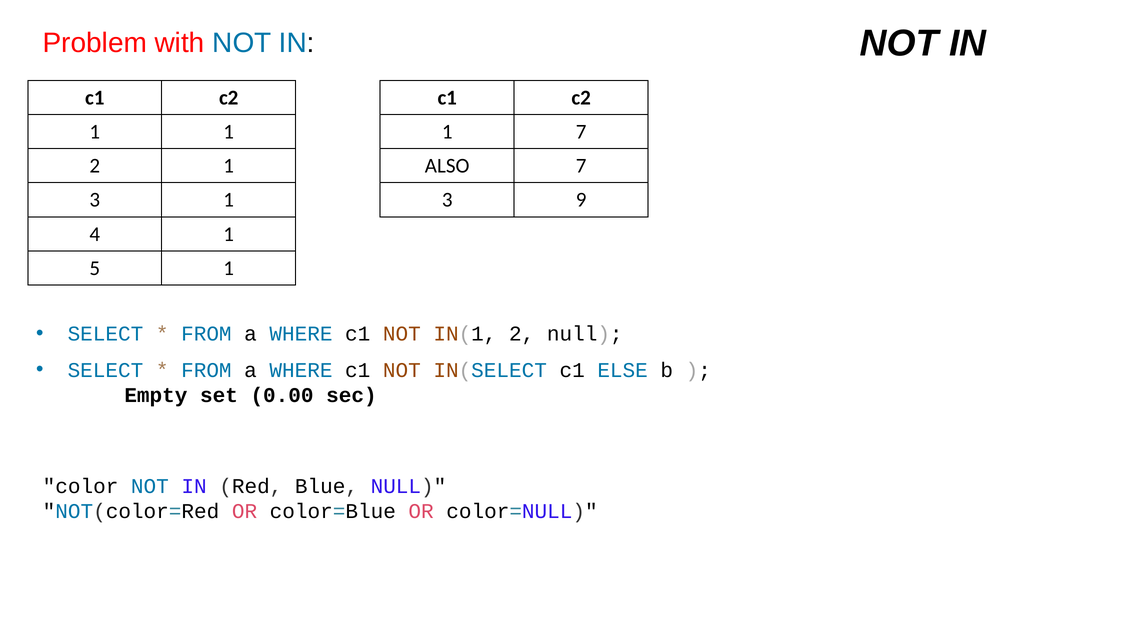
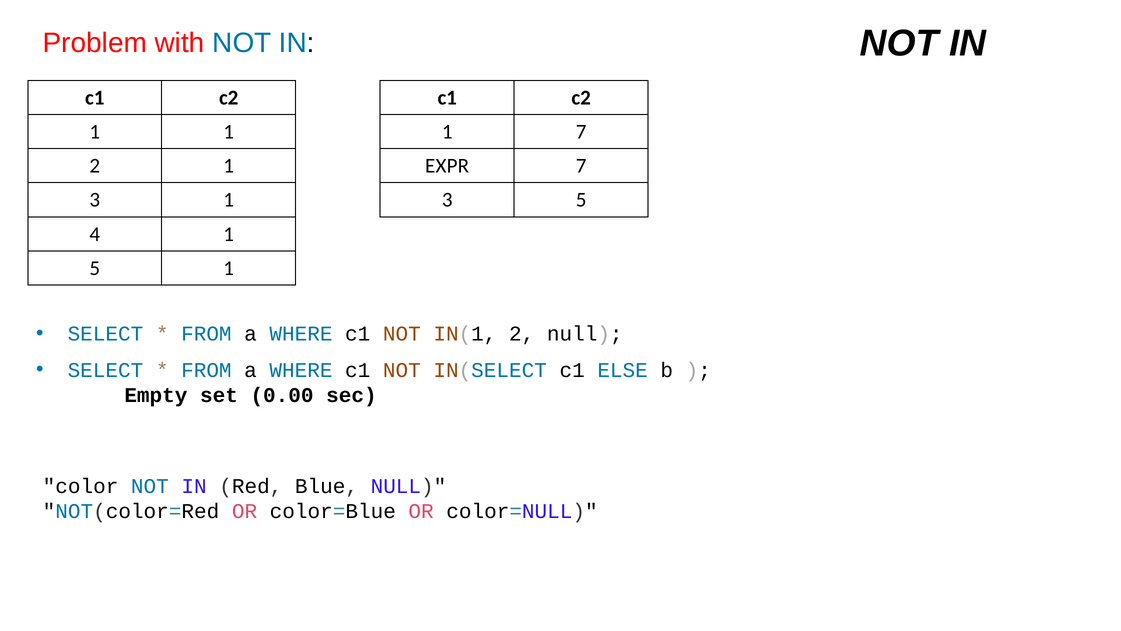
ALSO: ALSO -> EXPR (447, 166)
3 9: 9 -> 5 (581, 200)
